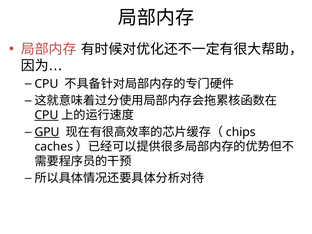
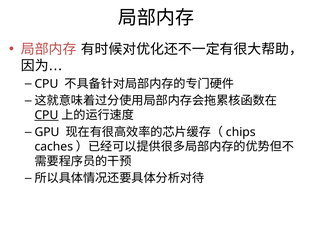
GPU underline: present -> none (47, 132)
